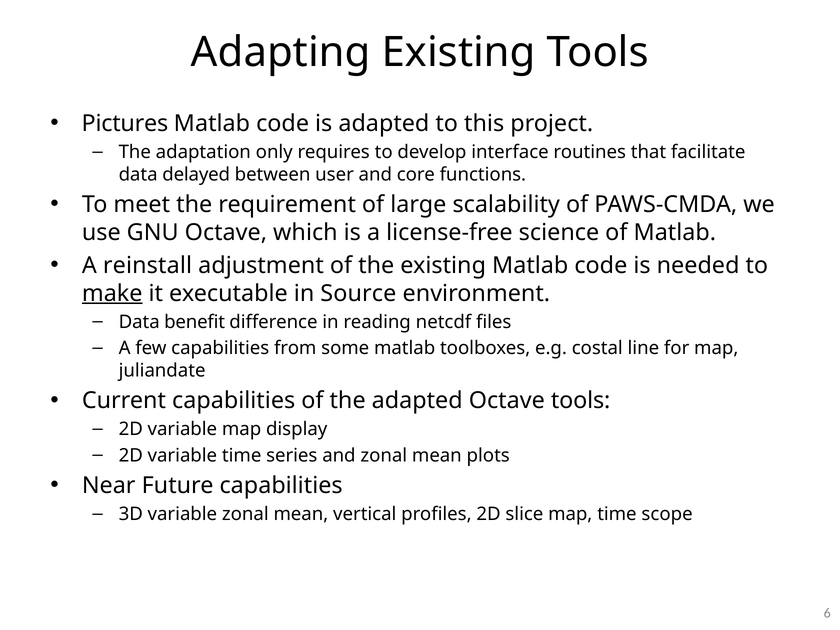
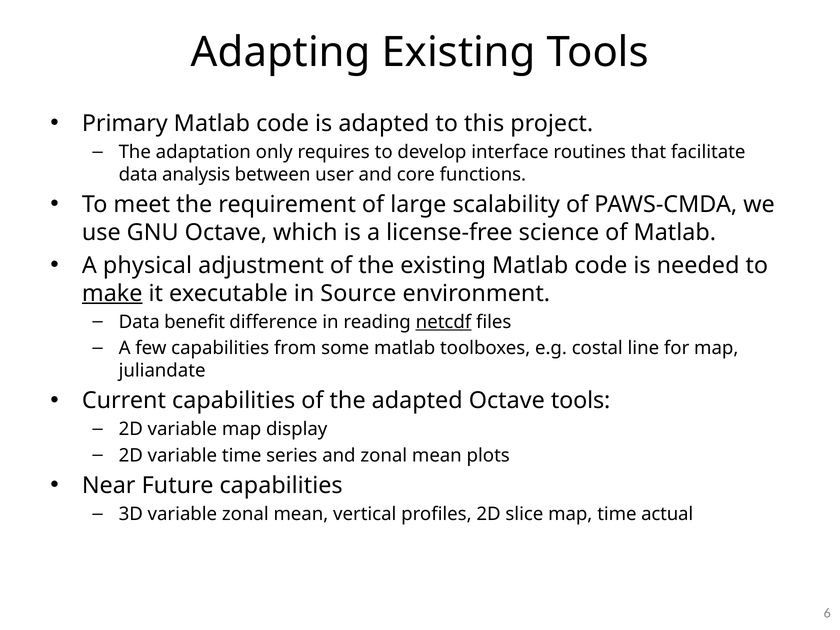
Pictures: Pictures -> Primary (125, 123)
delayed: delayed -> analysis (196, 174)
reinstall: reinstall -> physical (147, 265)
netcdf underline: none -> present (444, 322)
scope: scope -> actual (667, 514)
